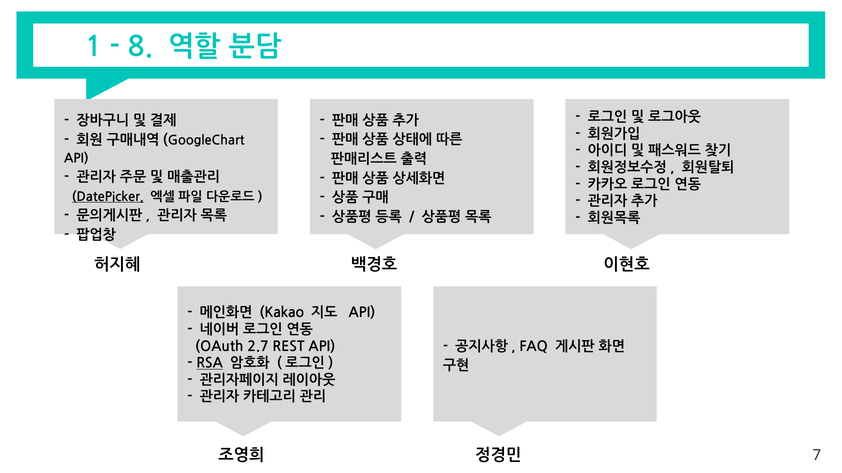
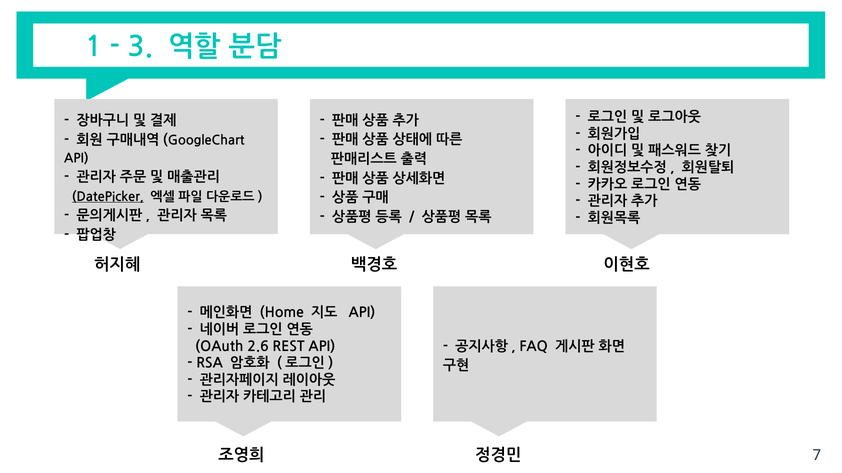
8: 8 -> 3 (141, 47)
Kakao: Kakao -> Home (282, 313)
2.7: 2.7 -> 2.6 (258, 347)
RSA underline: present -> none (210, 364)
